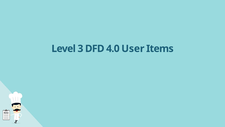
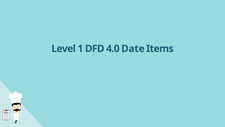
3: 3 -> 1 (80, 48)
User: User -> Date (133, 48)
